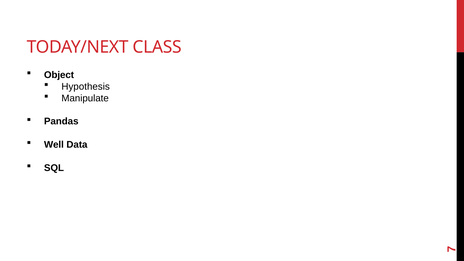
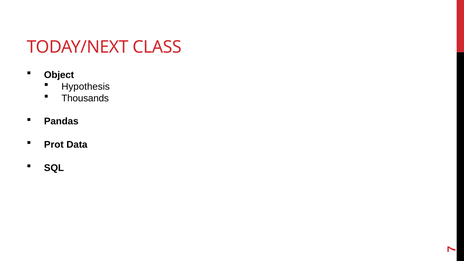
Manipulate: Manipulate -> Thousands (85, 98)
Well: Well -> Prot (54, 145)
